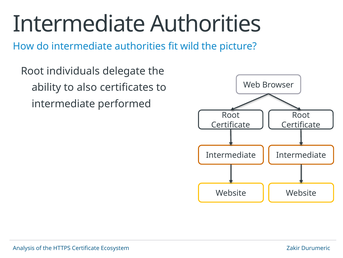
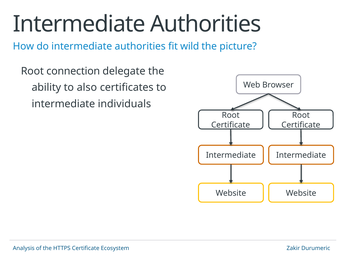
individuals: individuals -> connection (73, 71)
performed: performed -> individuals (124, 104)
